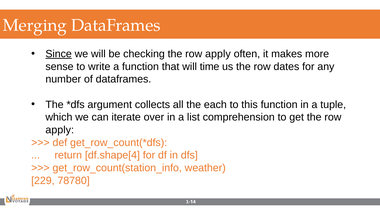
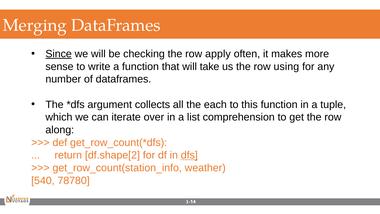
time: time -> take (210, 66)
dates: dates -> using (286, 66)
apply: apply -> along (60, 130)
df.shape[4: df.shape[4 -> df.shape[2 (112, 155)
dfs underline: none -> present (189, 155)
229: 229 -> 540 (43, 180)
